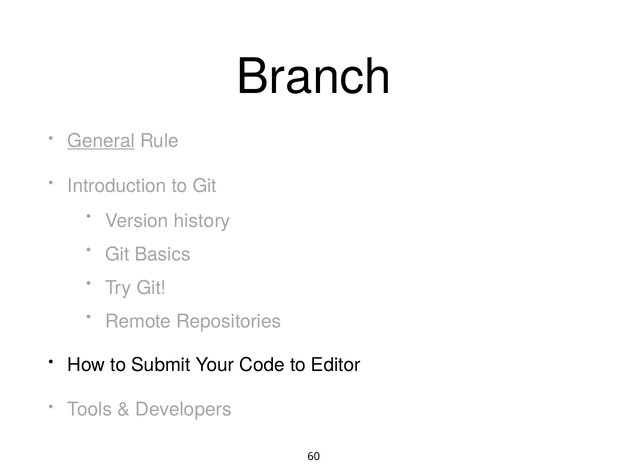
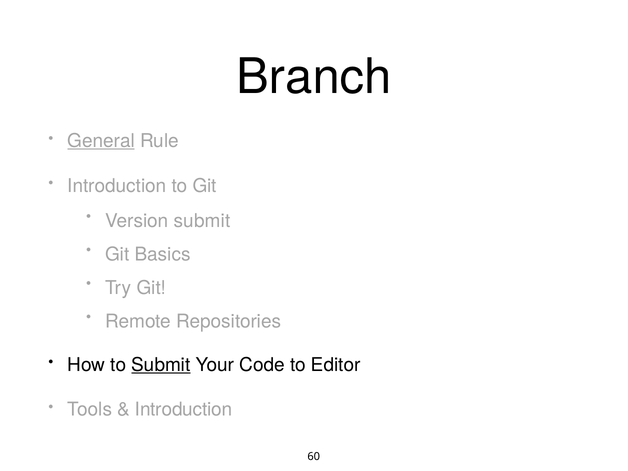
Version history: history -> submit (202, 221)
Submit underline: none -> present (161, 365)
Developers: Developers -> Introduction (184, 410)
